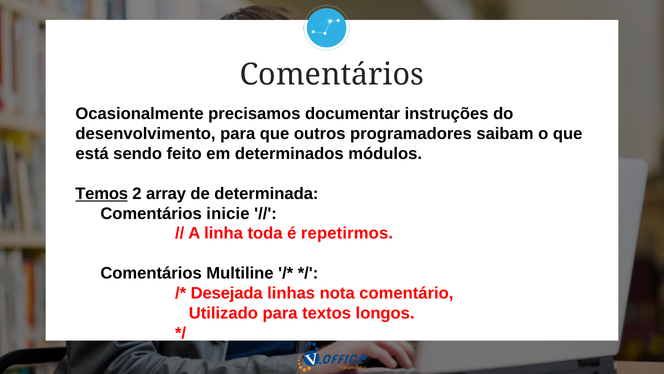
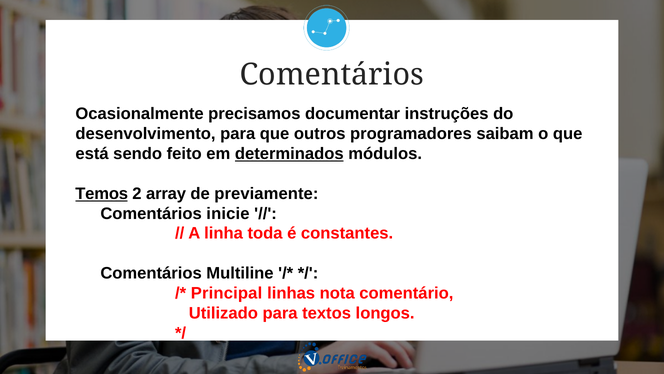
determinados underline: none -> present (289, 153)
determinada: determinada -> previamente (266, 193)
repetirmos: repetirmos -> constantes (347, 233)
Desejada: Desejada -> Principal (227, 293)
